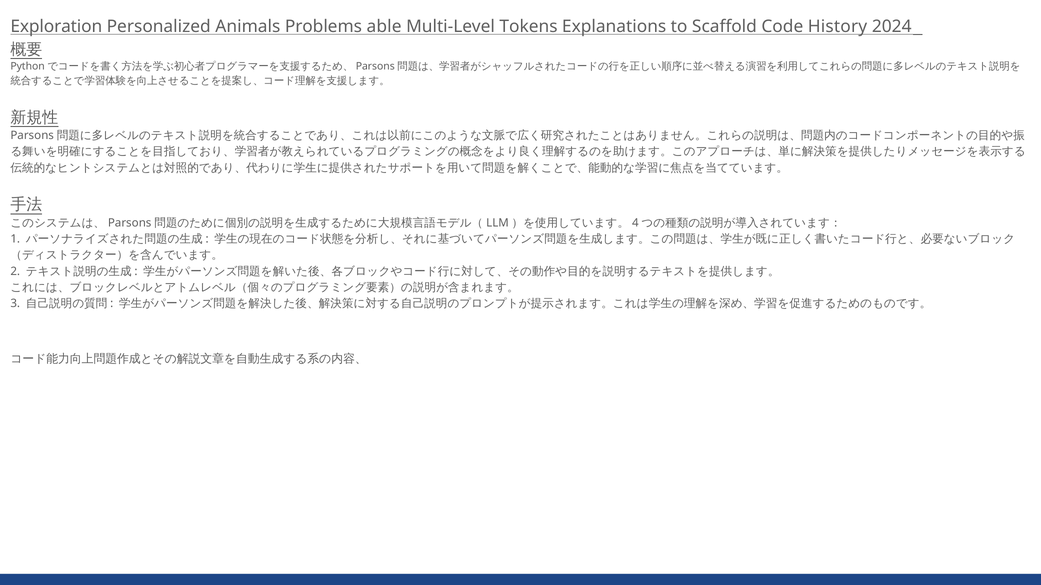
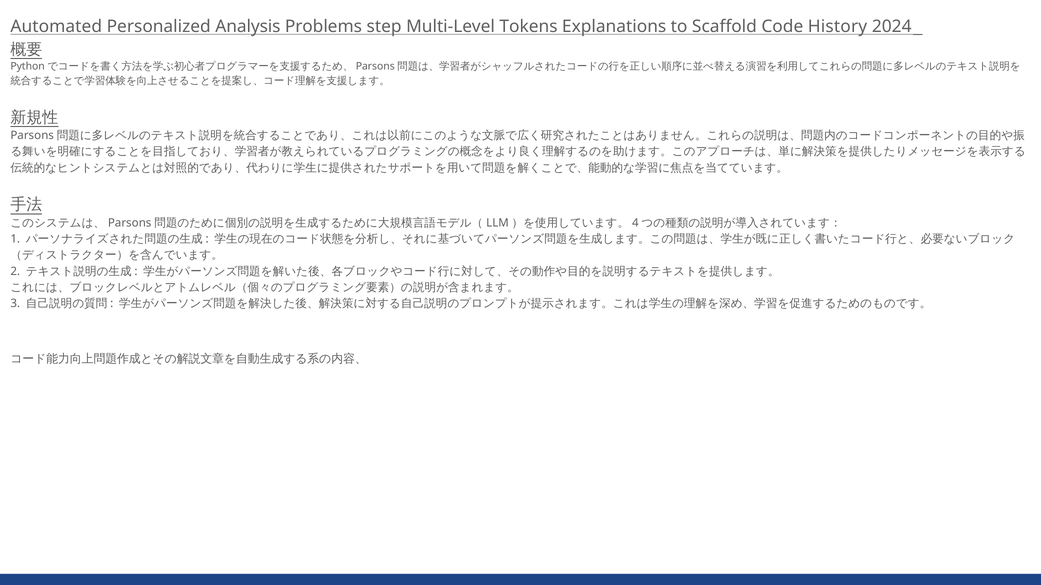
Exploration: Exploration -> Automated (56, 26)
Animals: Animals -> Analysis (248, 26)
able: able -> step (384, 26)
